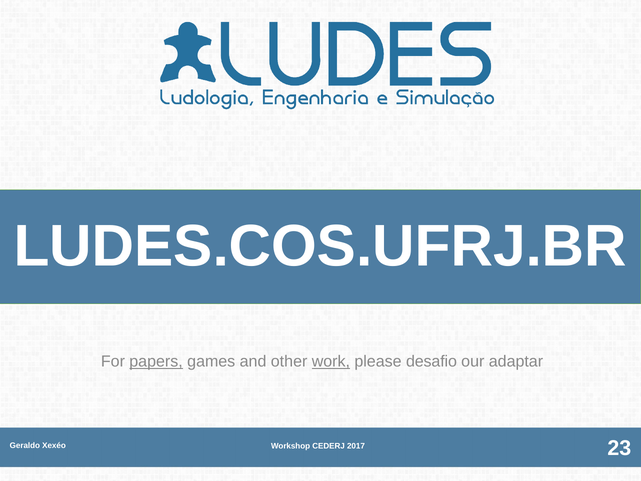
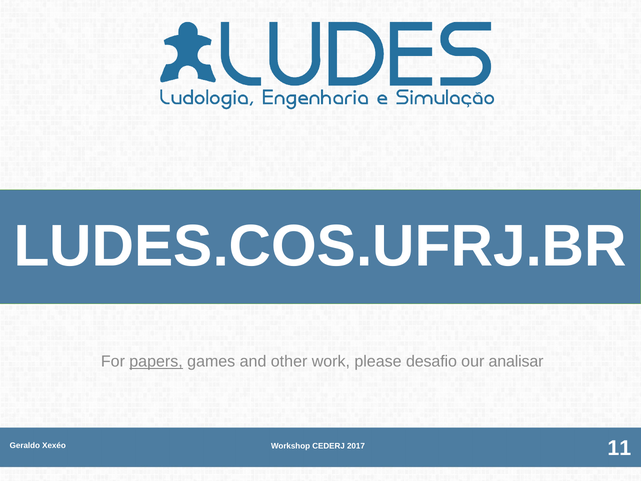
work underline: present -> none (331, 361)
adaptar: adaptar -> analisar (516, 361)
23: 23 -> 11 (619, 448)
